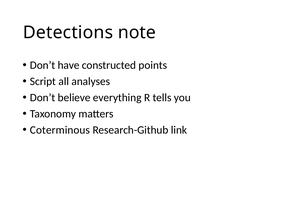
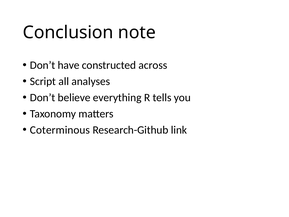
Detections: Detections -> Conclusion (68, 32)
points: points -> across (153, 65)
